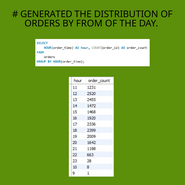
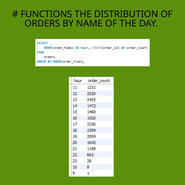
GENERATED: GENERATED -> FUNCTIONS (46, 14)
FROM: FROM -> NAME (89, 23)
